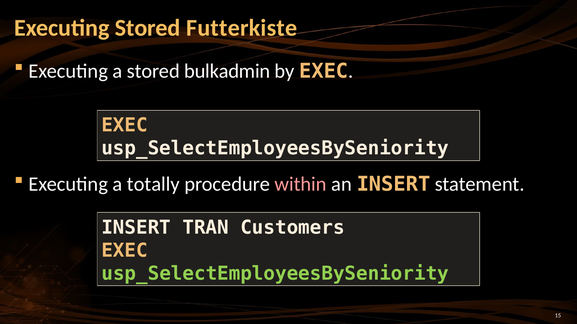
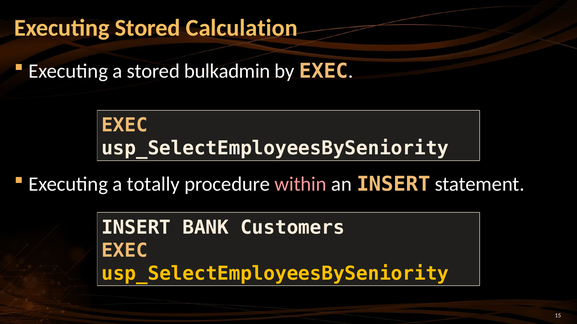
Futterkiste: Futterkiste -> Calculation (242, 28)
TRAN: TRAN -> BANK (206, 228)
usp_SelectEmployeesBySeniority colour: light green -> yellow (275, 274)
